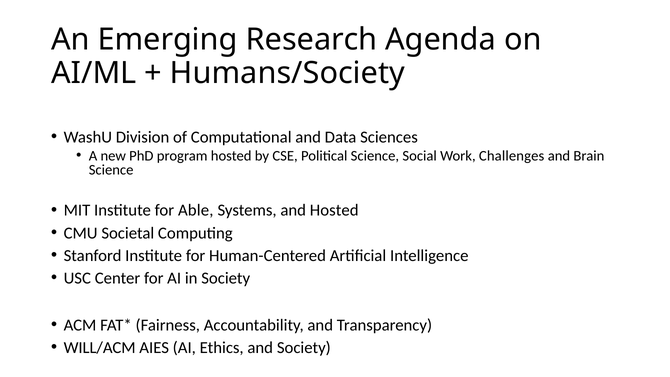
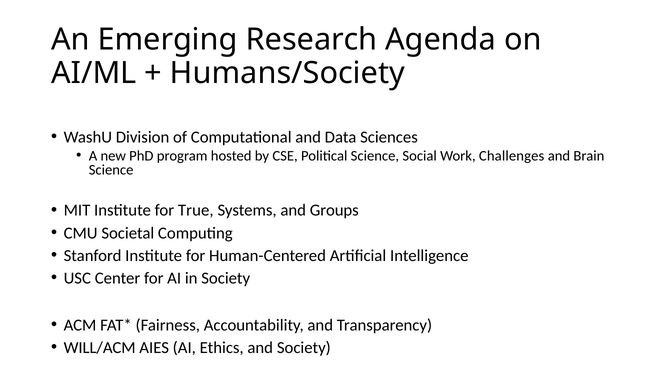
Able: Able -> True (196, 210)
and Hosted: Hosted -> Groups (334, 210)
